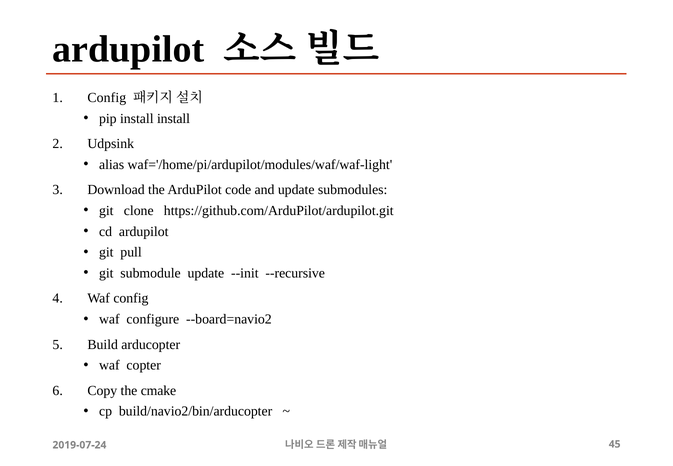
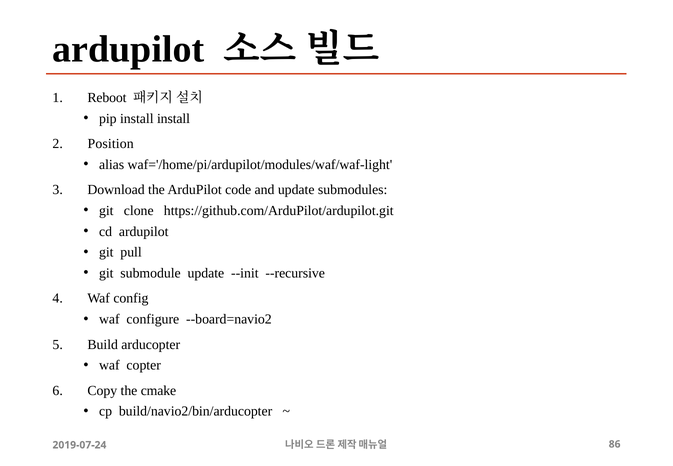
Config: Config -> Reboot (107, 98)
Udpsink: Udpsink -> Position (111, 144)
45: 45 -> 86 (615, 444)
